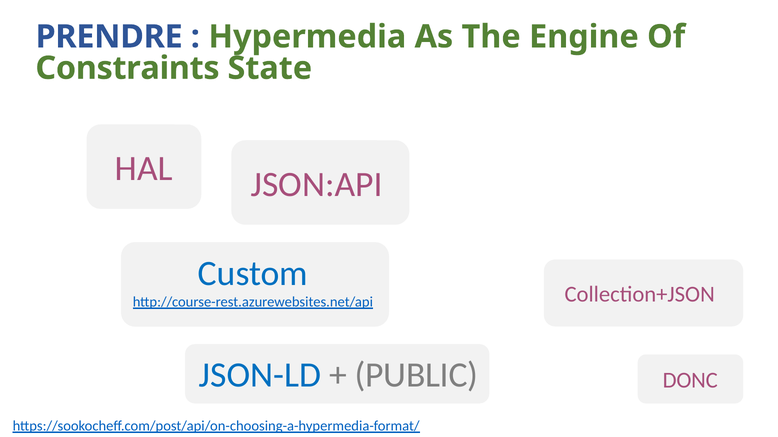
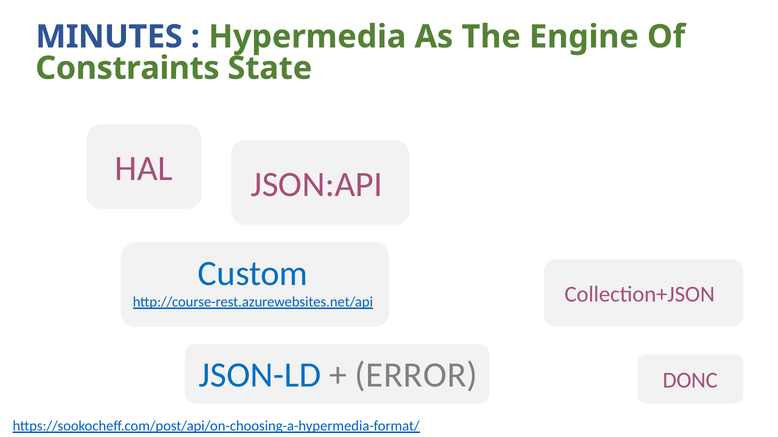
PRENDRE: PRENDRE -> MINUTES (109, 37)
PUBLIC: PUBLIC -> ERROR (416, 375)
